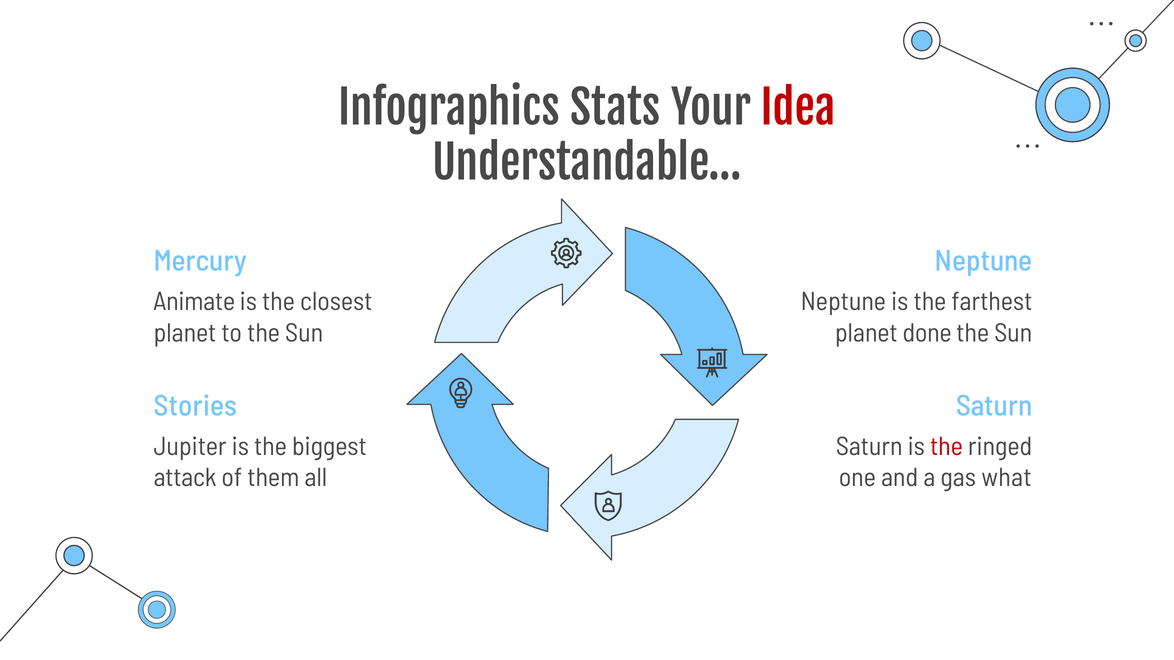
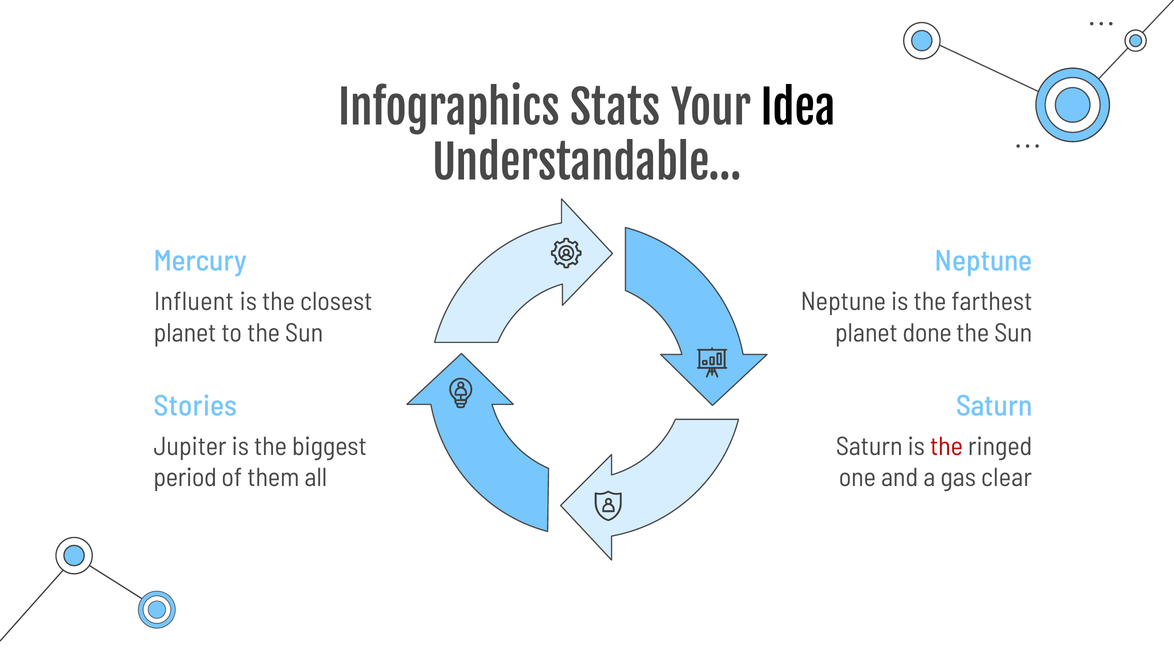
Idea colour: red -> black (798, 110)
Animate: Animate -> Influent (194, 302)
attack: attack -> period (185, 478)
what: what -> clear (1007, 478)
